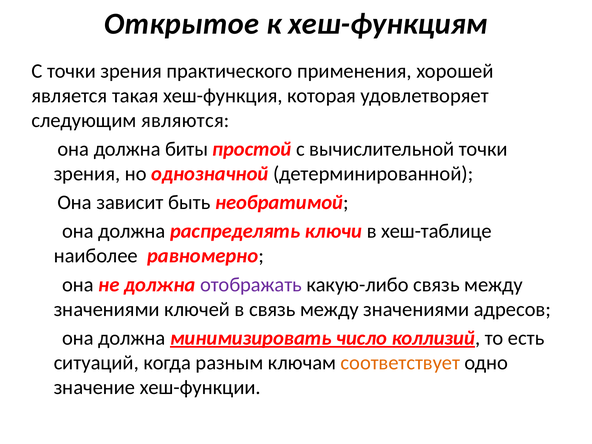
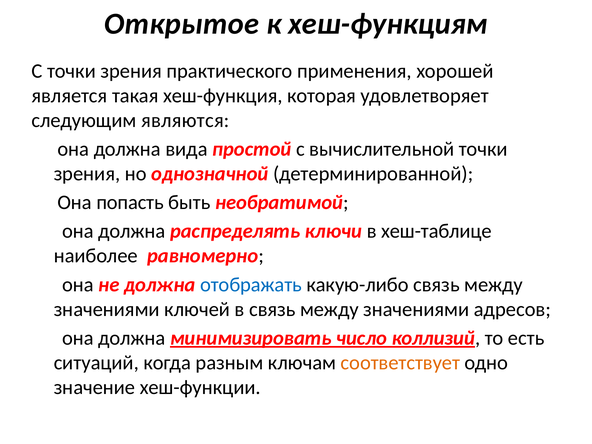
биты: биты -> вида (186, 149)
зависит: зависит -> попасть (130, 202)
отображать colour: purple -> blue (251, 285)
